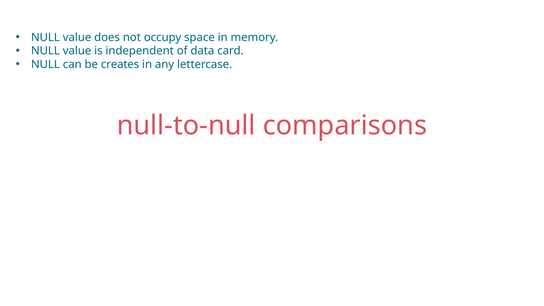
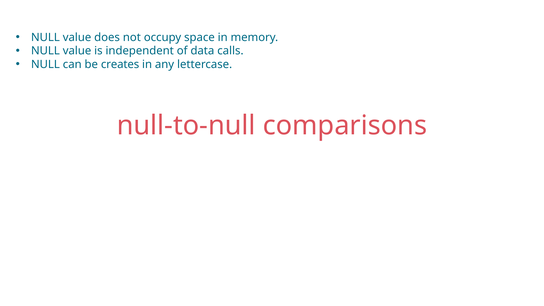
card: card -> calls (230, 51)
